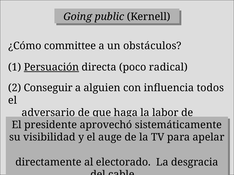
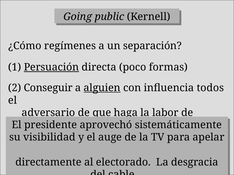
committee: committee -> regímenes (70, 46)
obstáculos: obstáculos -> separación (152, 46)
radical: radical -> formas (168, 67)
alguien underline: none -> present (102, 88)
